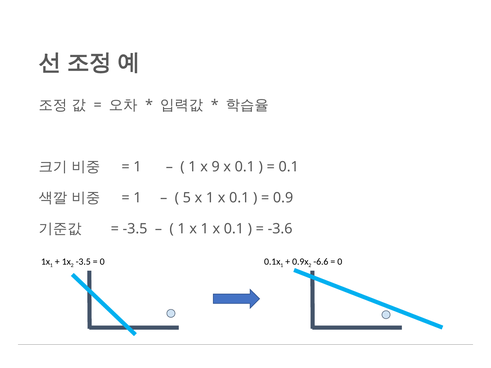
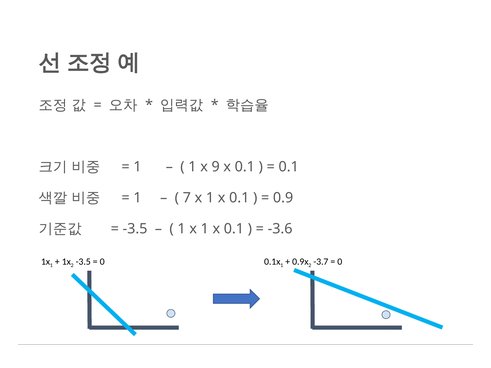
5: 5 -> 7 (187, 198)
-6.6: -6.6 -> -3.7 (321, 262)
